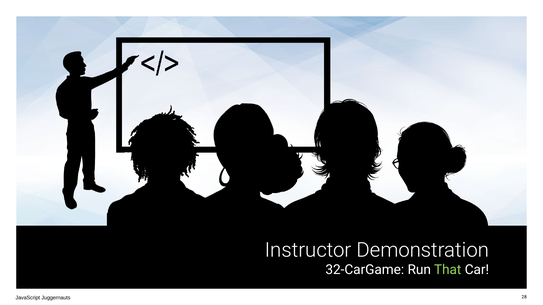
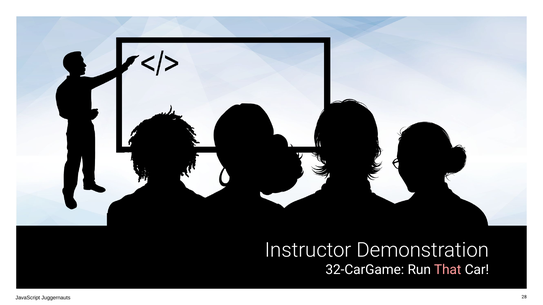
That colour: light green -> pink (448, 270)
